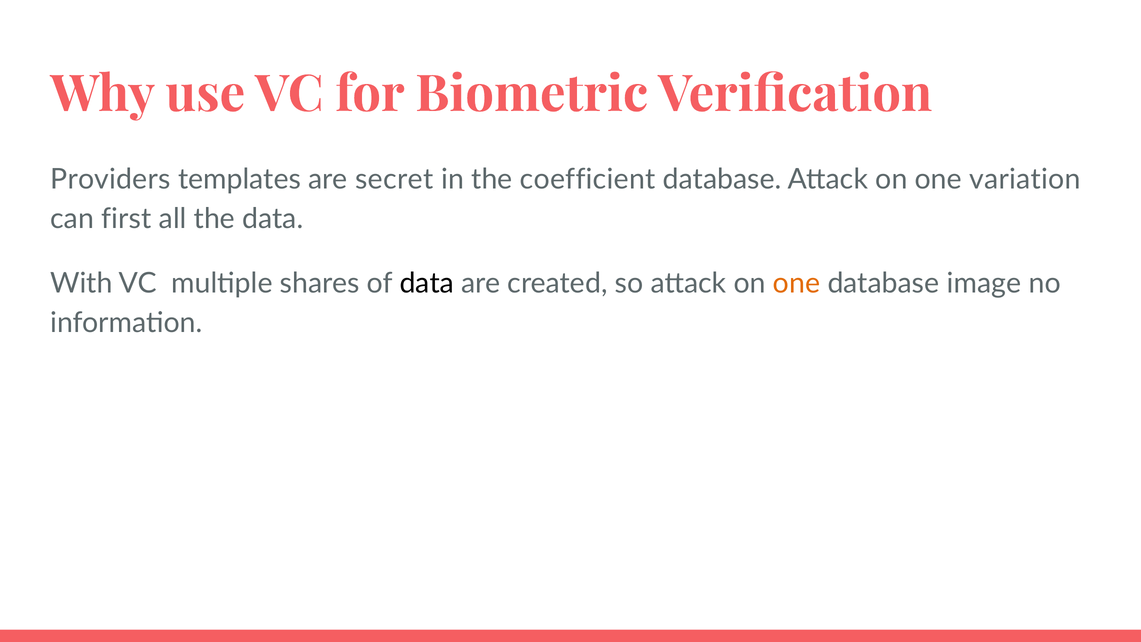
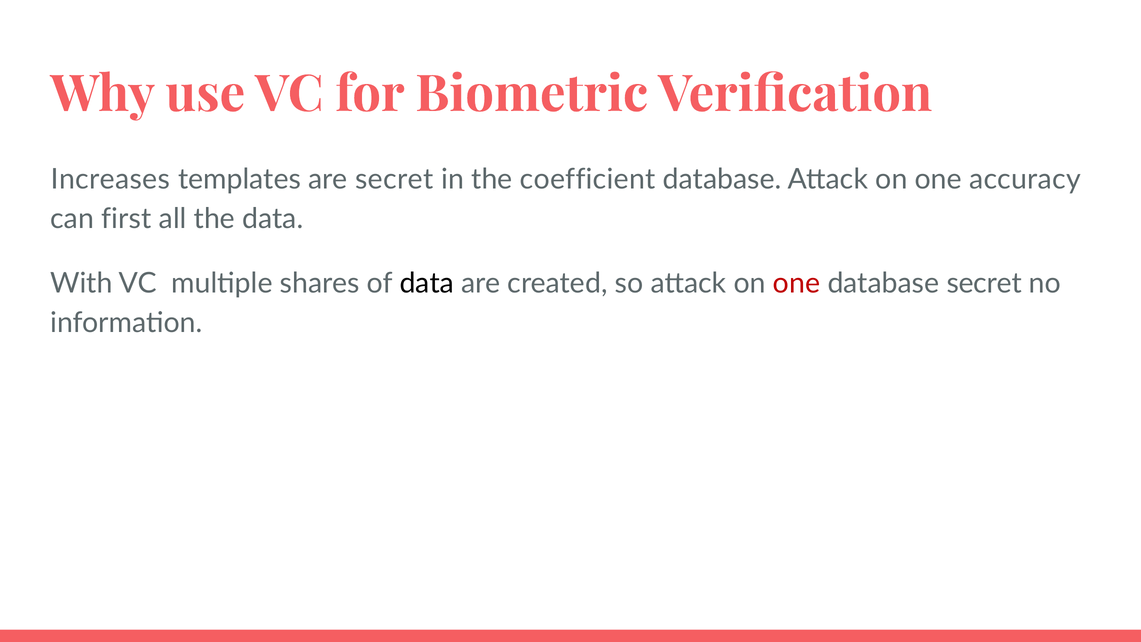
Providers: Providers -> Increases (110, 179)
variation: variation -> accuracy (1025, 179)
one colour: orange -> red (797, 283)
database image: image -> secret (984, 283)
